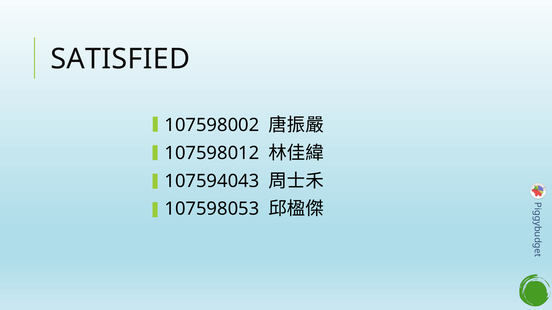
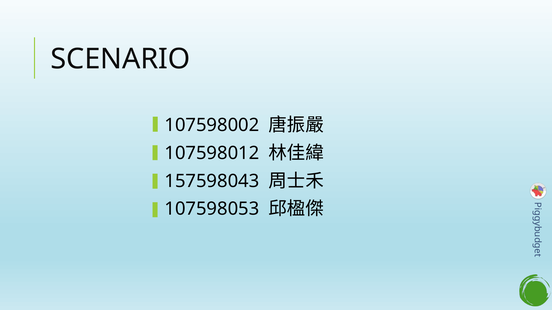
SATISFIED: SATISFIED -> SCENARIO (120, 59)
107594043: 107594043 -> 157598043 (212, 181)
